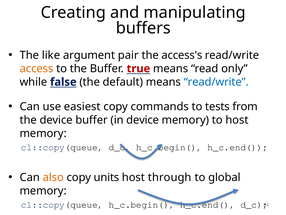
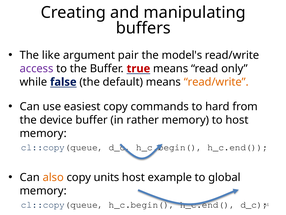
access's: access's -> model's (182, 55)
access colour: orange -> purple (37, 68)
read/write colour: blue -> orange (216, 82)
tests: tests -> hard (217, 106)
in device: device -> rather (143, 120)
through: through -> example (170, 177)
